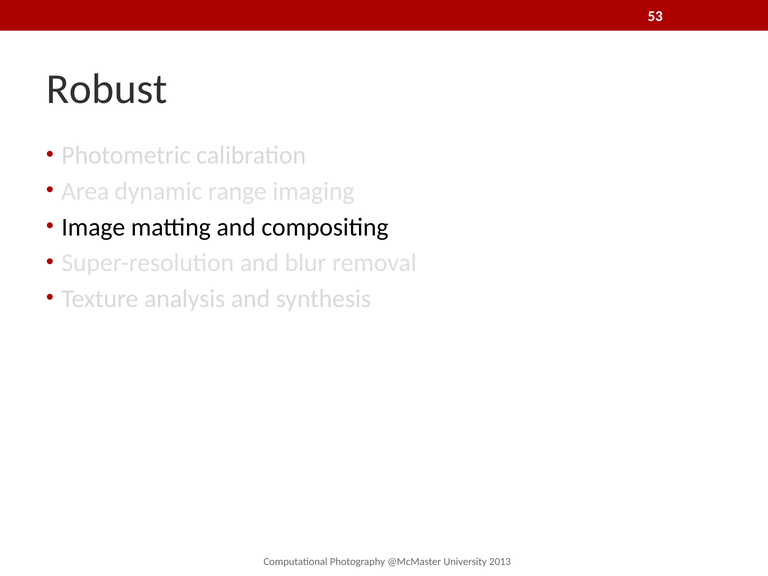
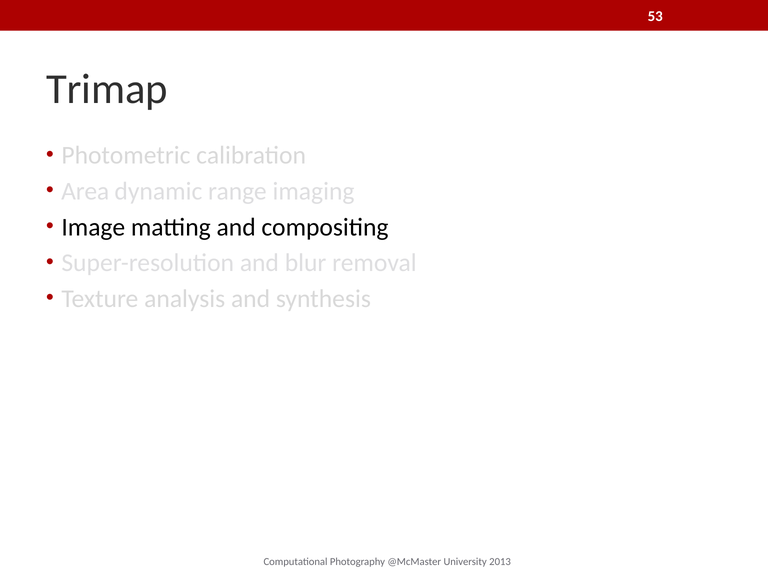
Robust: Robust -> Trimap (107, 89)
